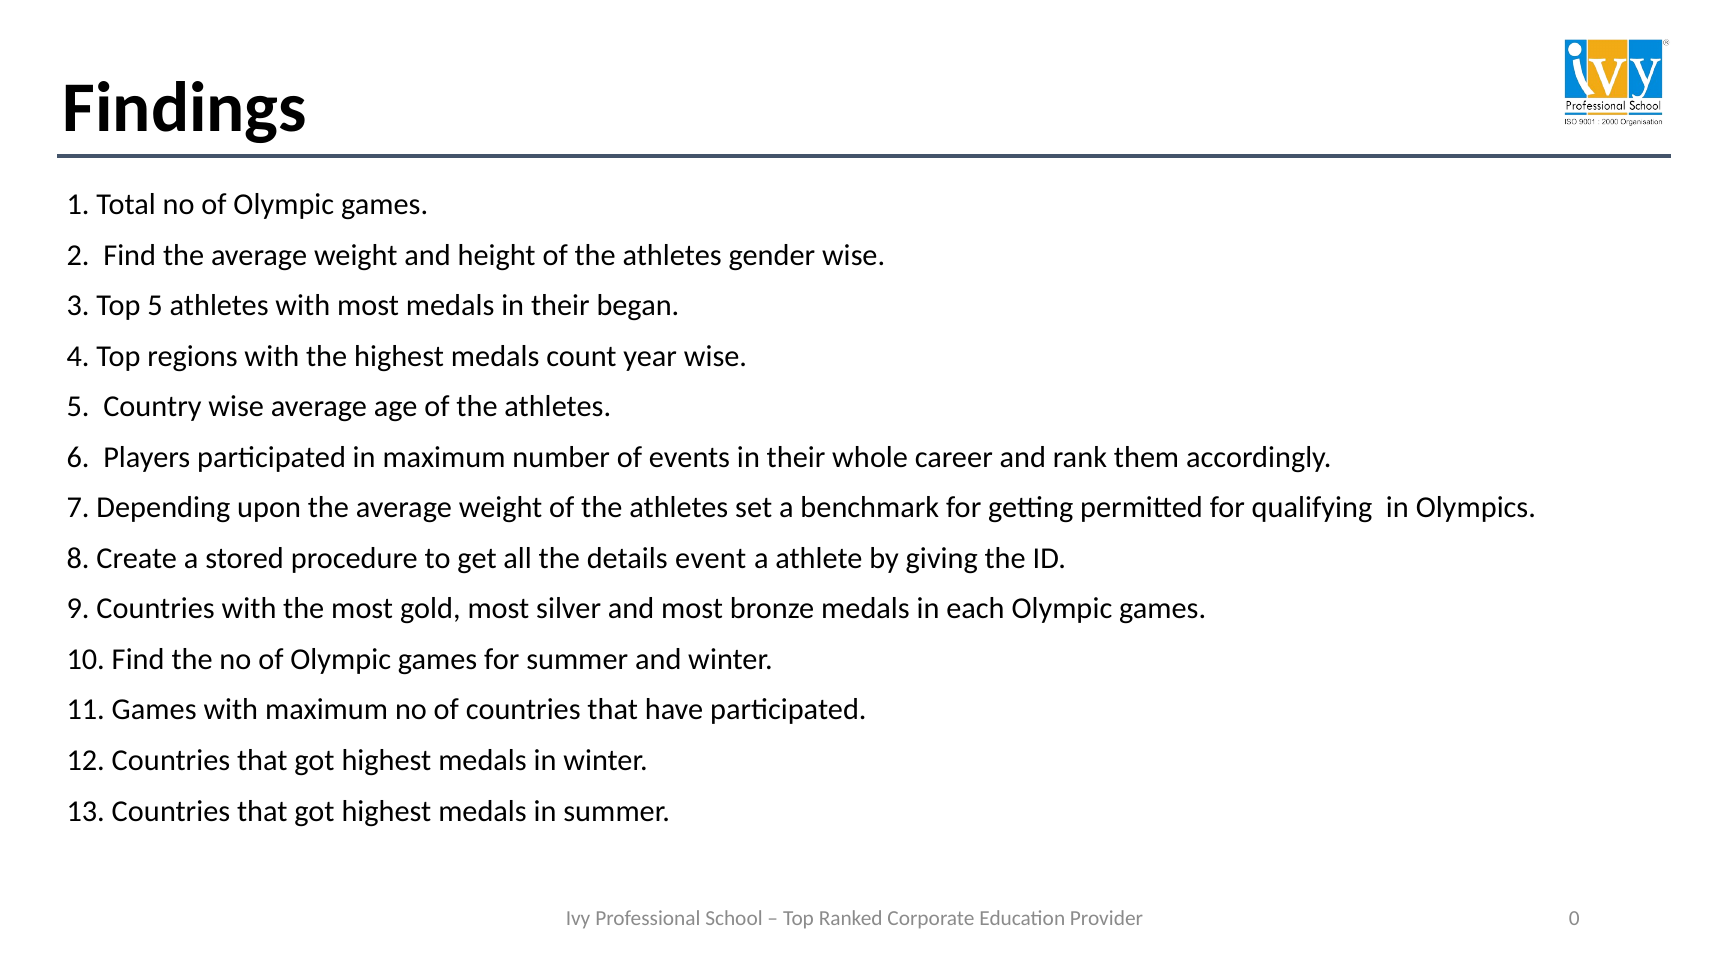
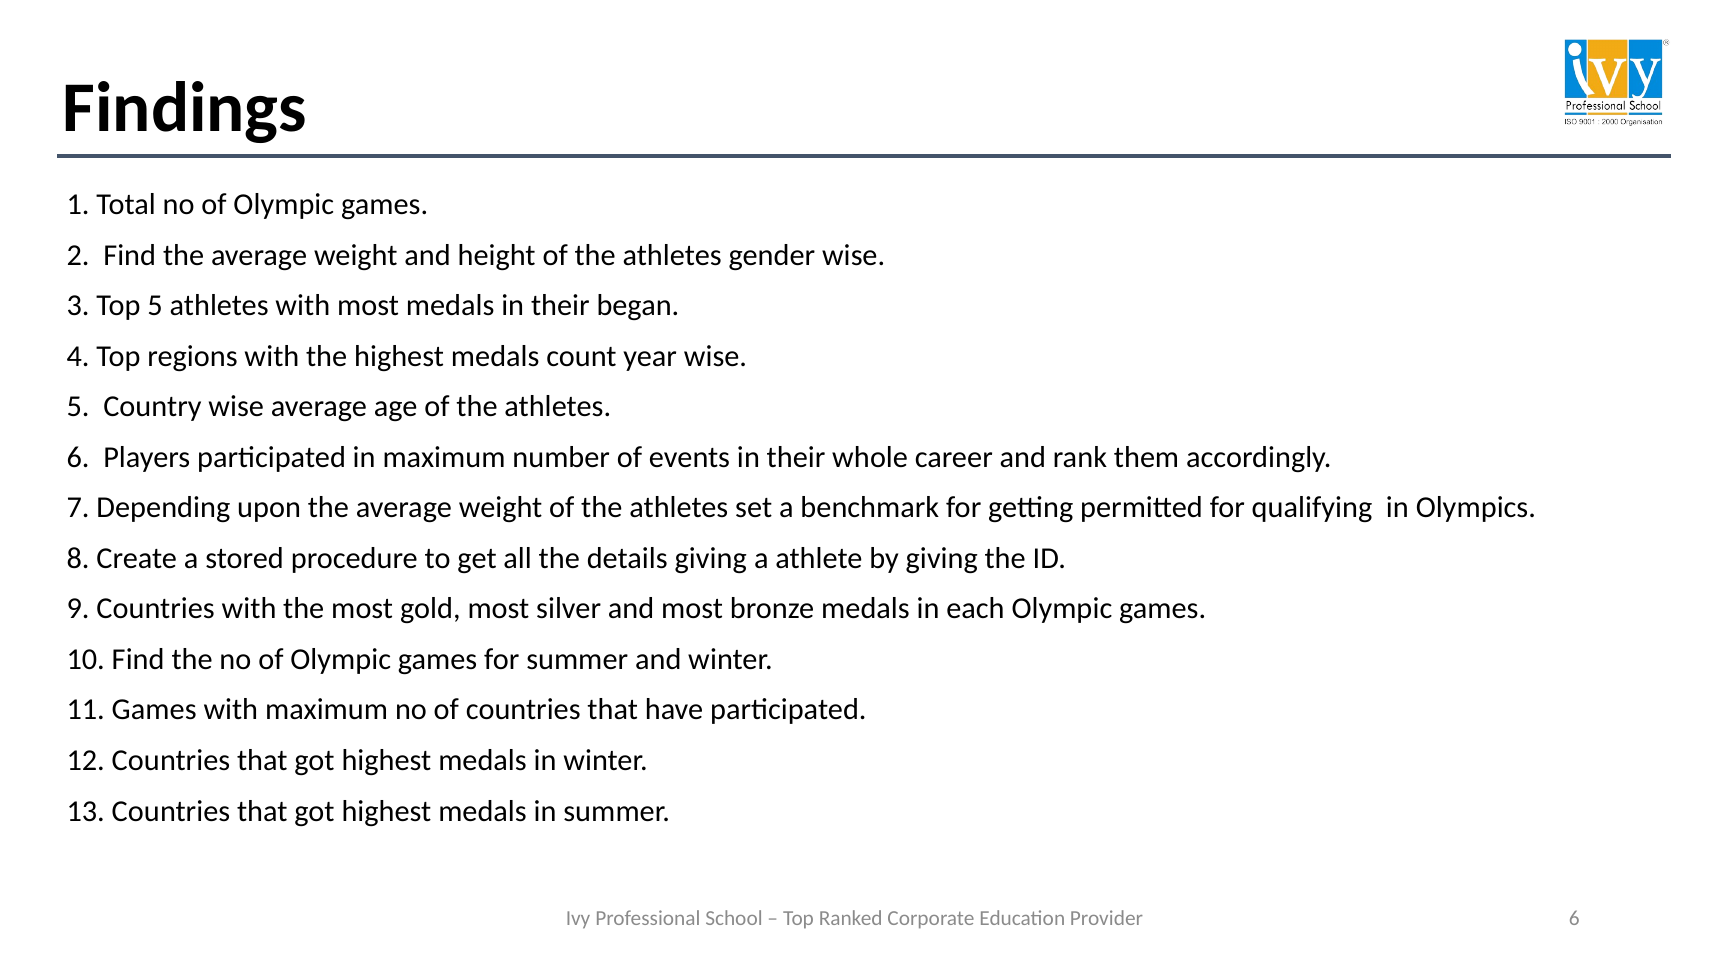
details event: event -> giving (711, 558)
0: 0 -> 6 (1574, 918)
